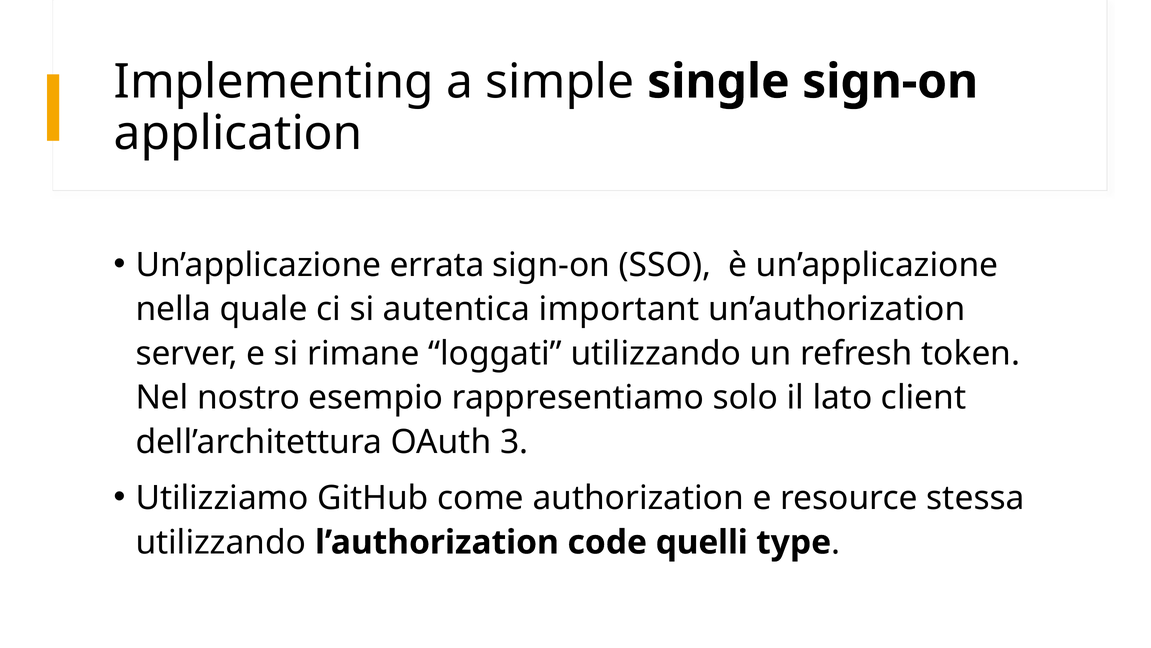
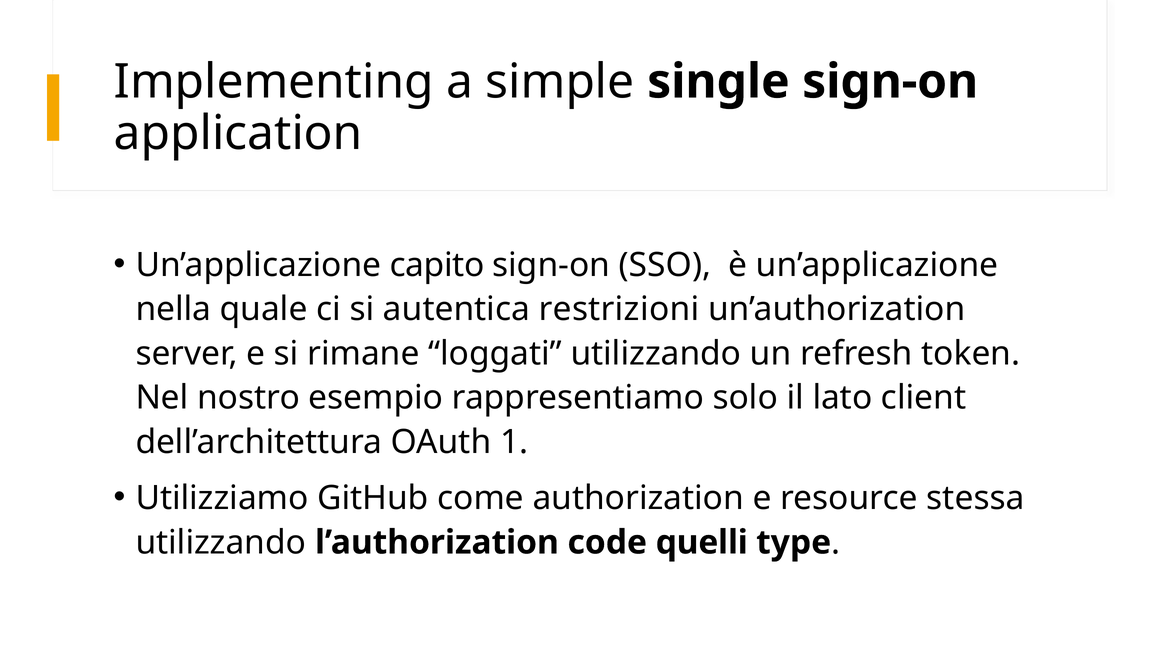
errata: errata -> capito (437, 265)
important: important -> restrizioni (619, 309)
3: 3 -> 1 (514, 442)
